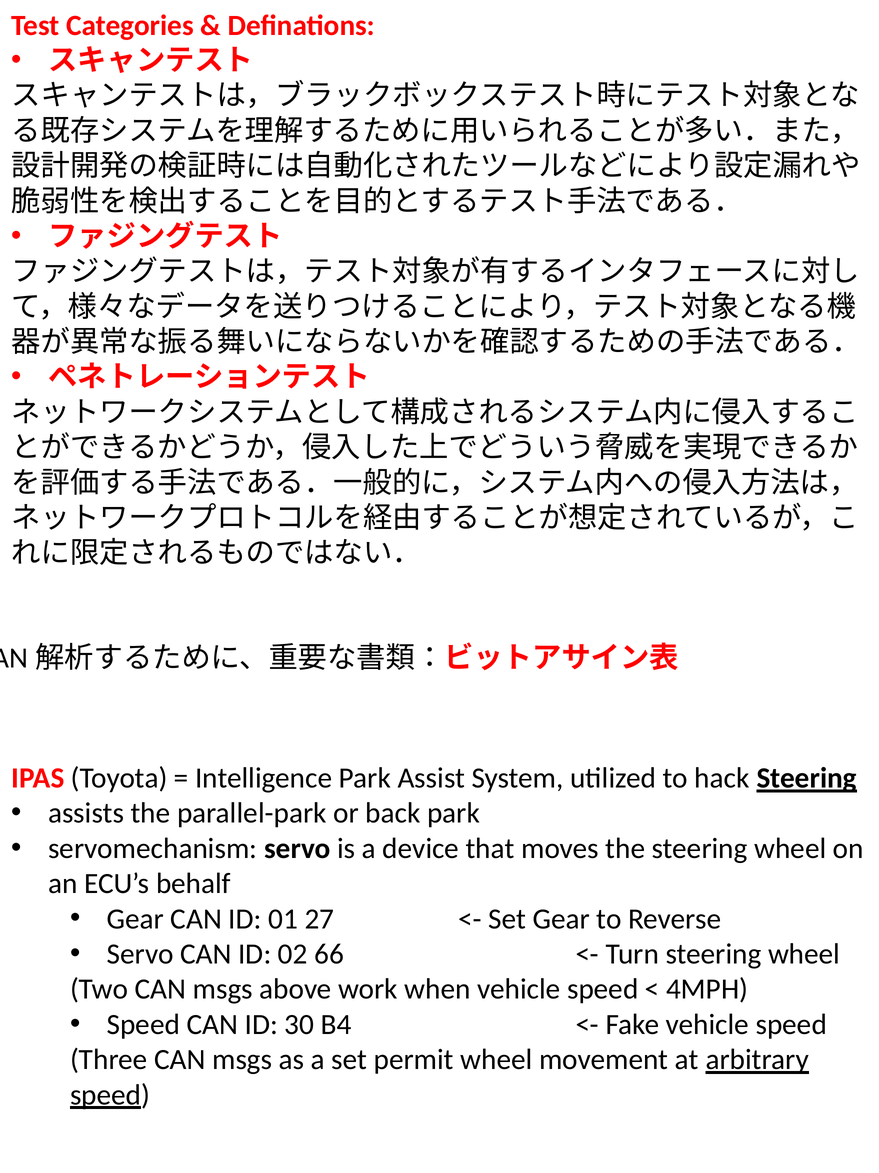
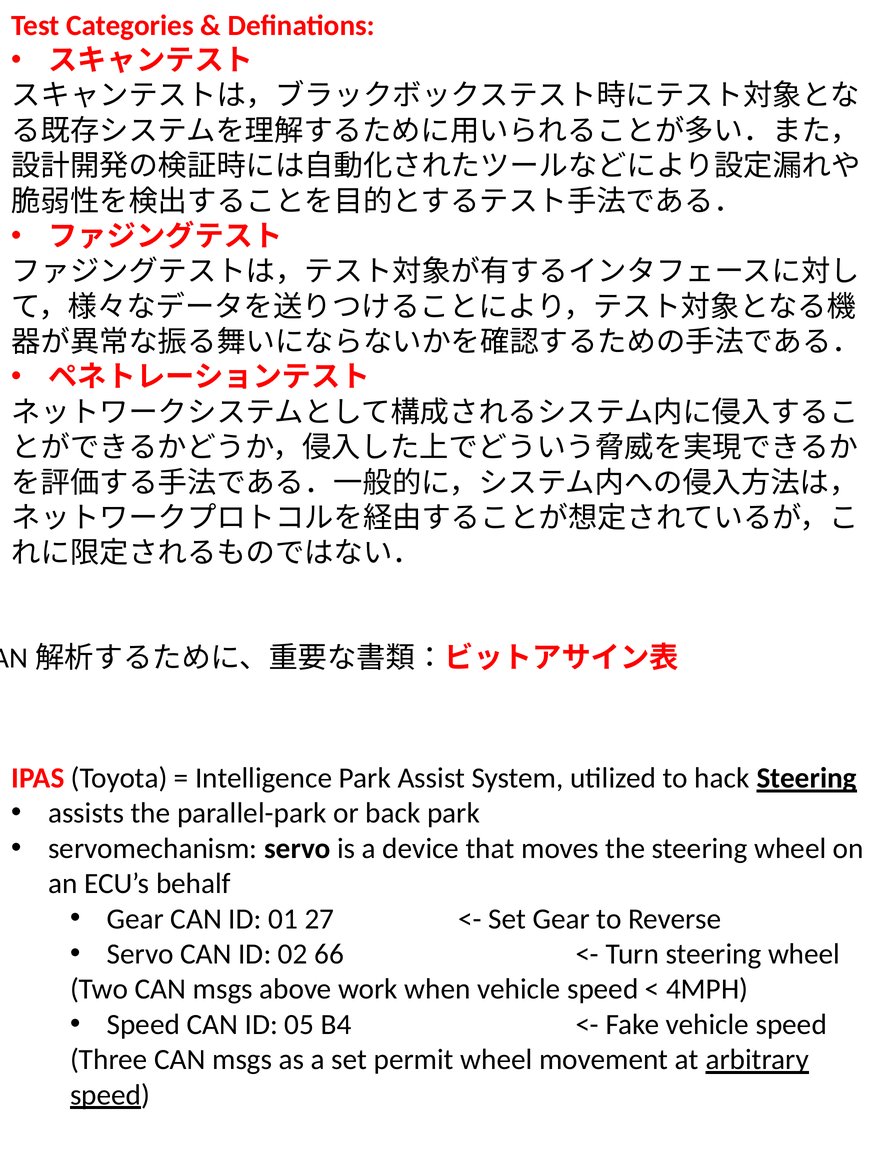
30: 30 -> 05 (299, 1024)
